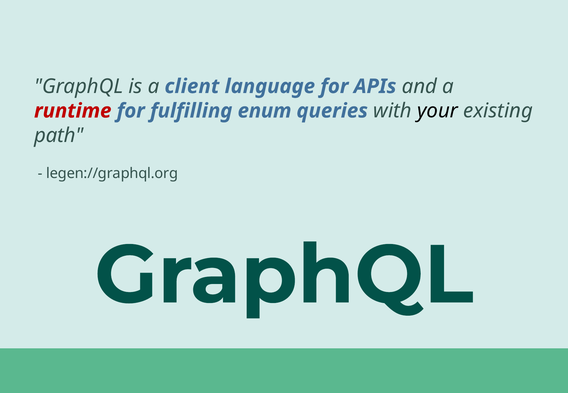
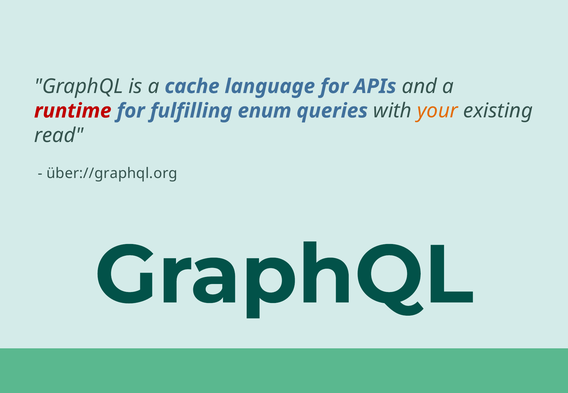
client: client -> cache (192, 86)
your colour: black -> orange (438, 111)
path: path -> read (59, 135)
legen://graphql.org: legen://graphql.org -> über://graphql.org (112, 173)
